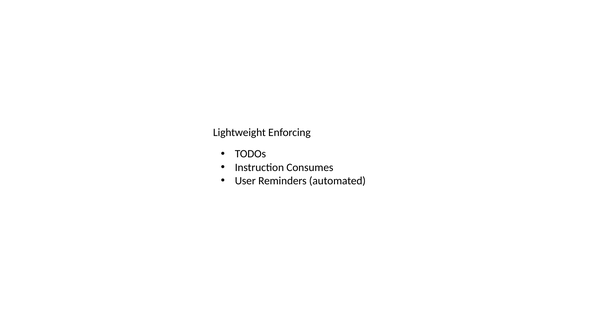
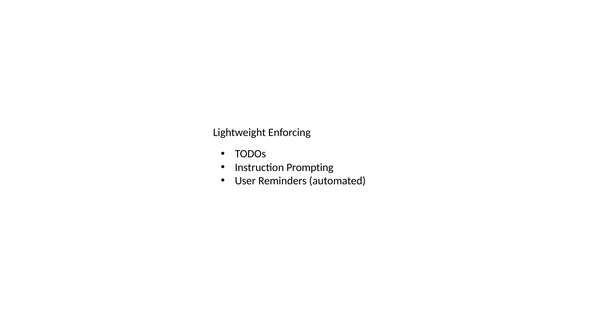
Consumes: Consumes -> Prompting (310, 167)
